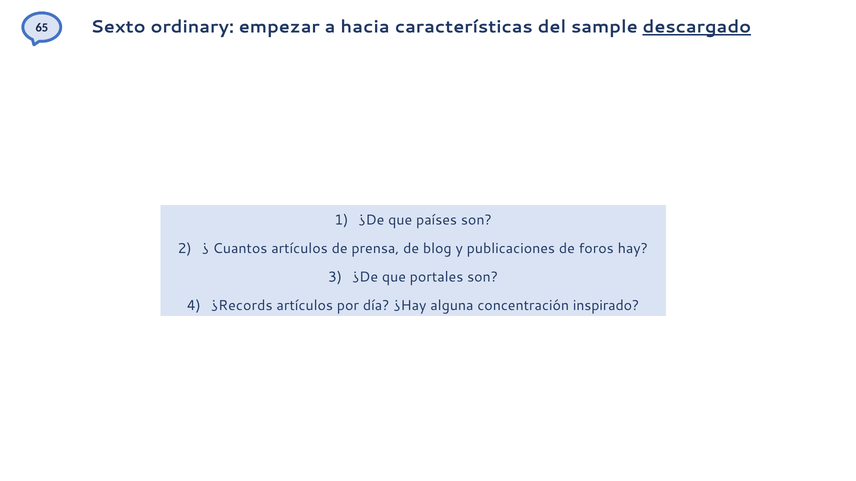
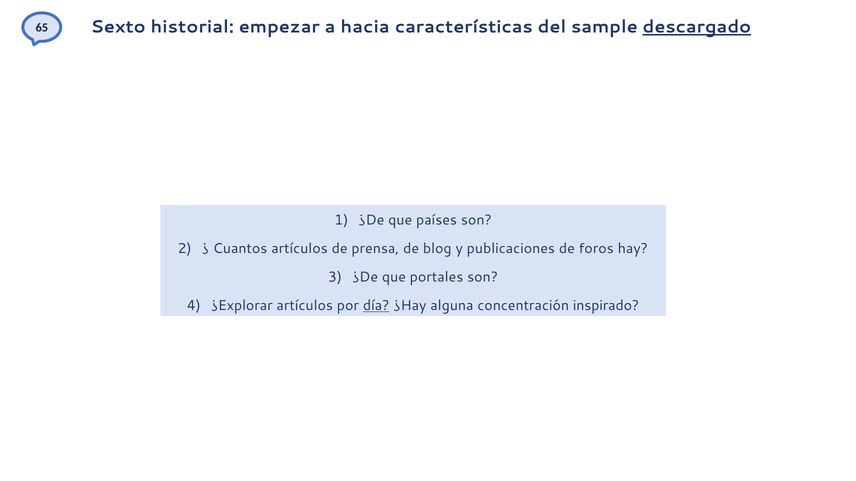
ordinary: ordinary -> historial (192, 27)
¿Records: ¿Records -> ¿Explorar (242, 306)
día underline: none -> present (376, 306)
